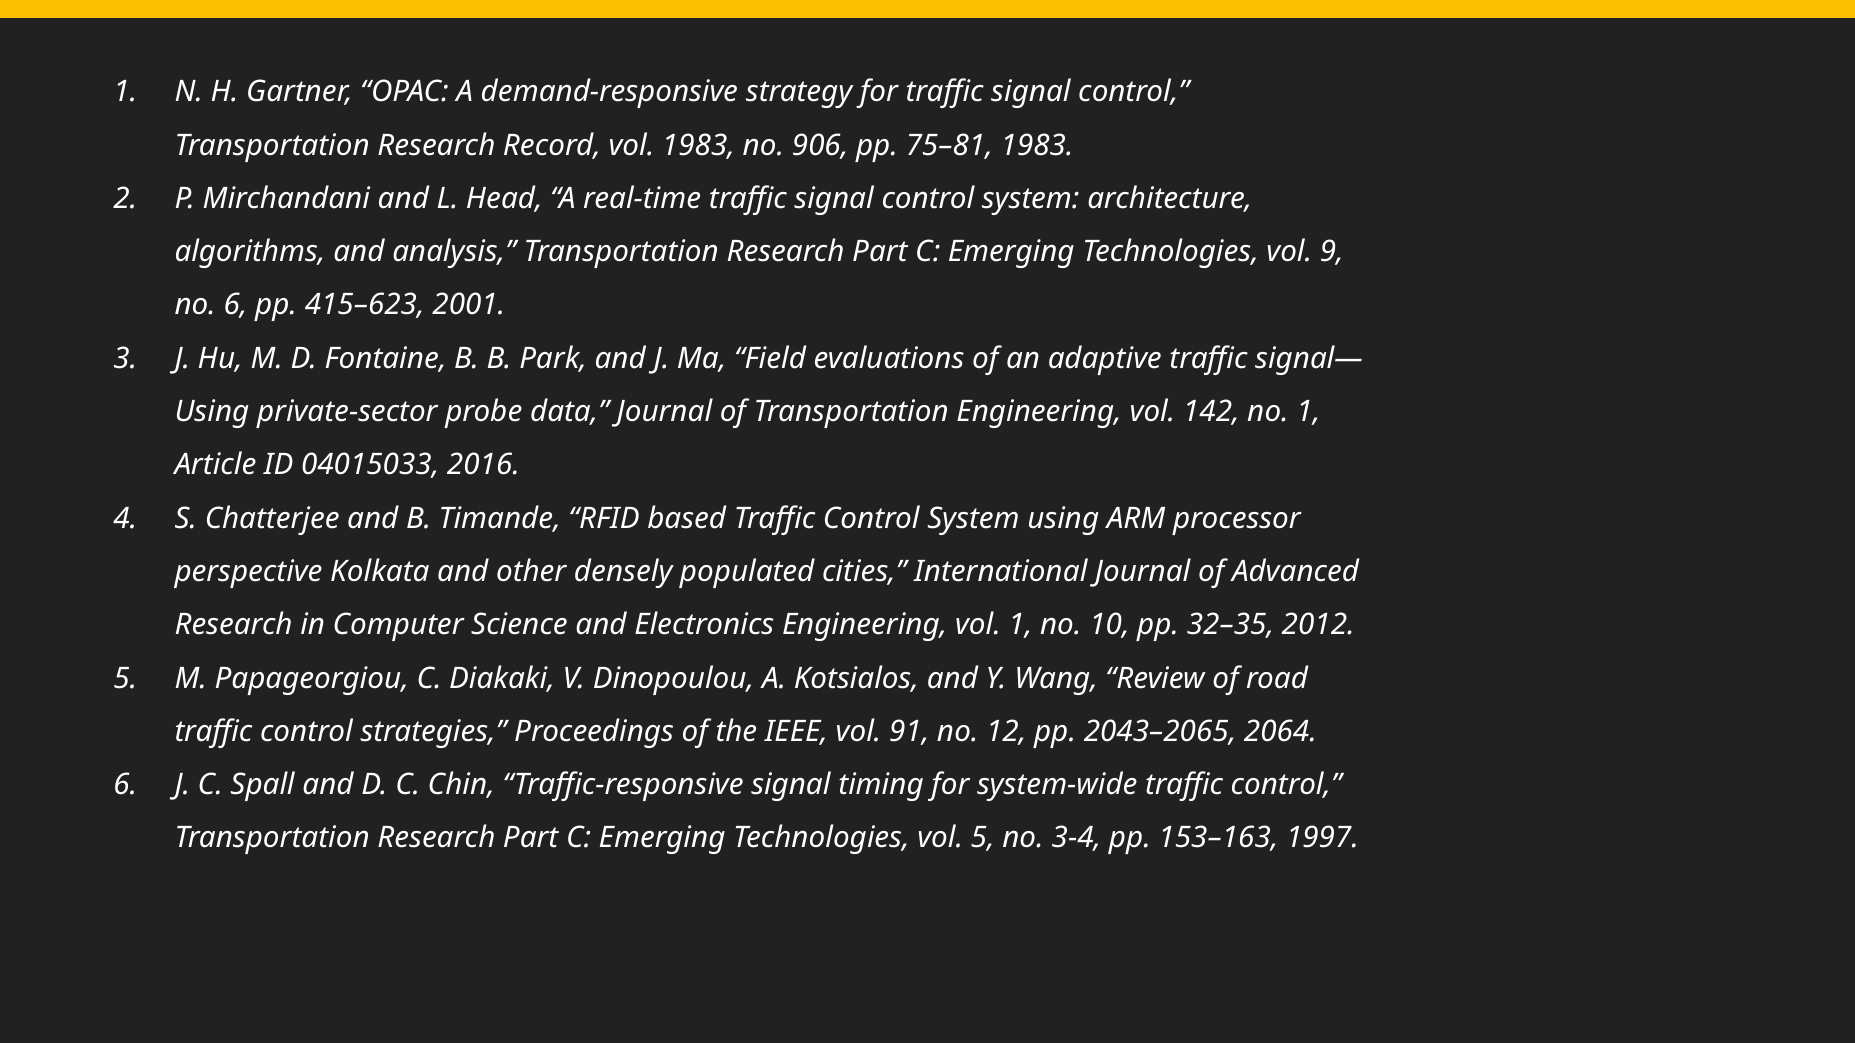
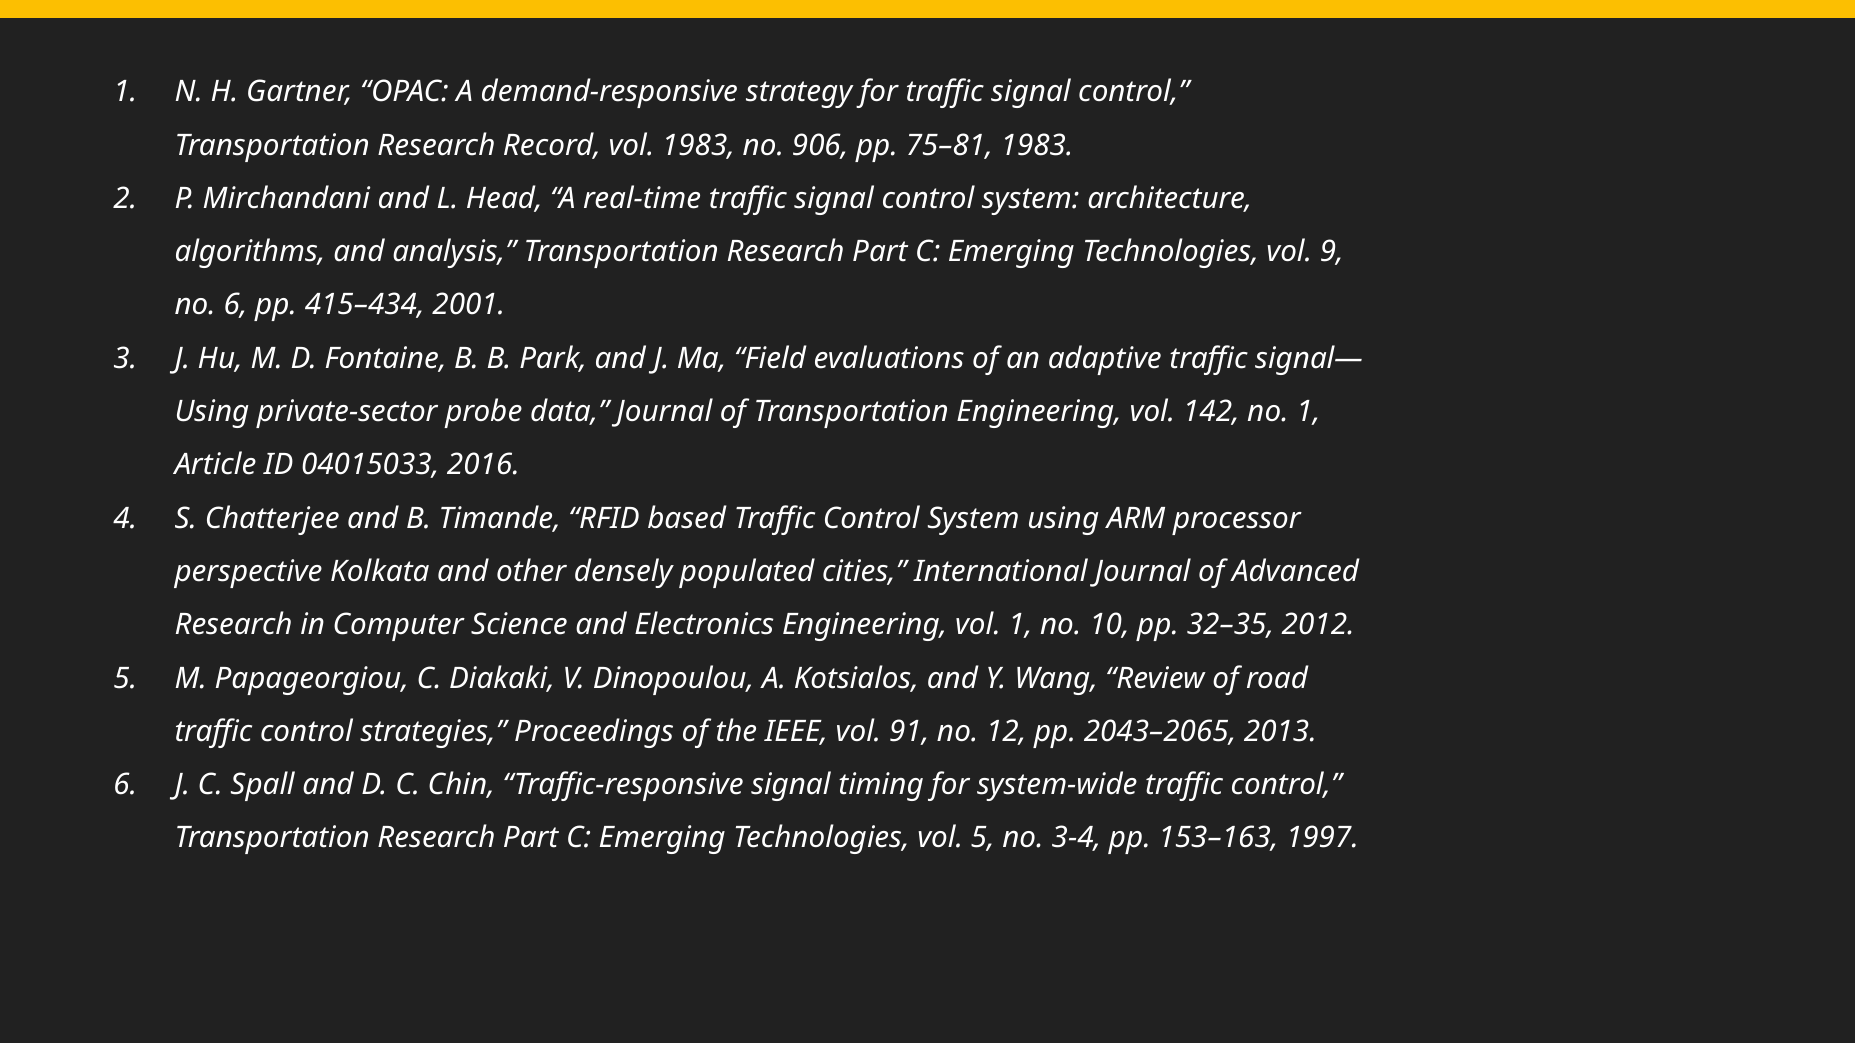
415–623: 415–623 -> 415–434 (365, 305)
2064: 2064 -> 2013 (1280, 732)
